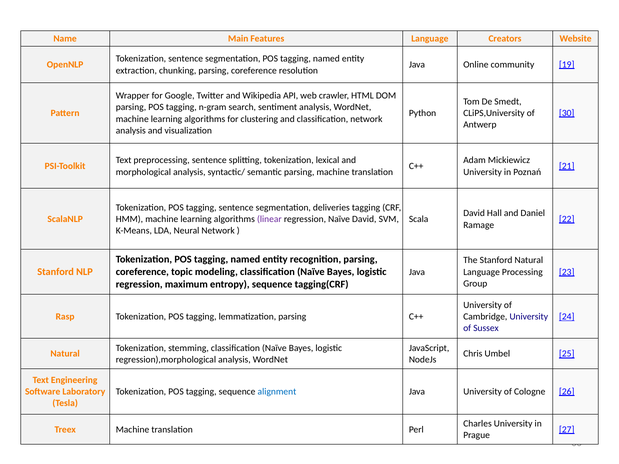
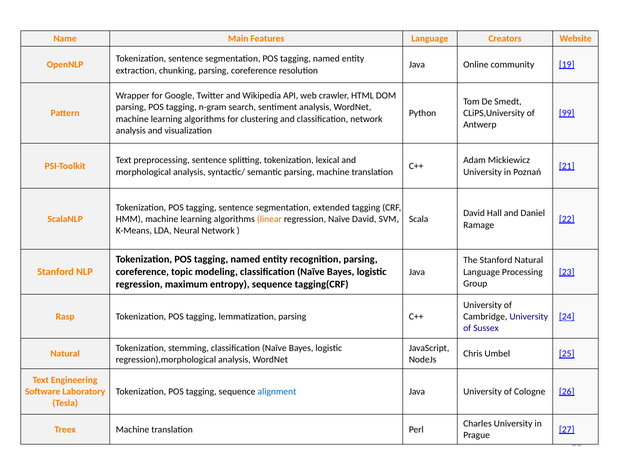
30: 30 -> 99 (567, 113)
deliveries: deliveries -> extended (331, 208)
linear colour: purple -> orange (269, 219)
